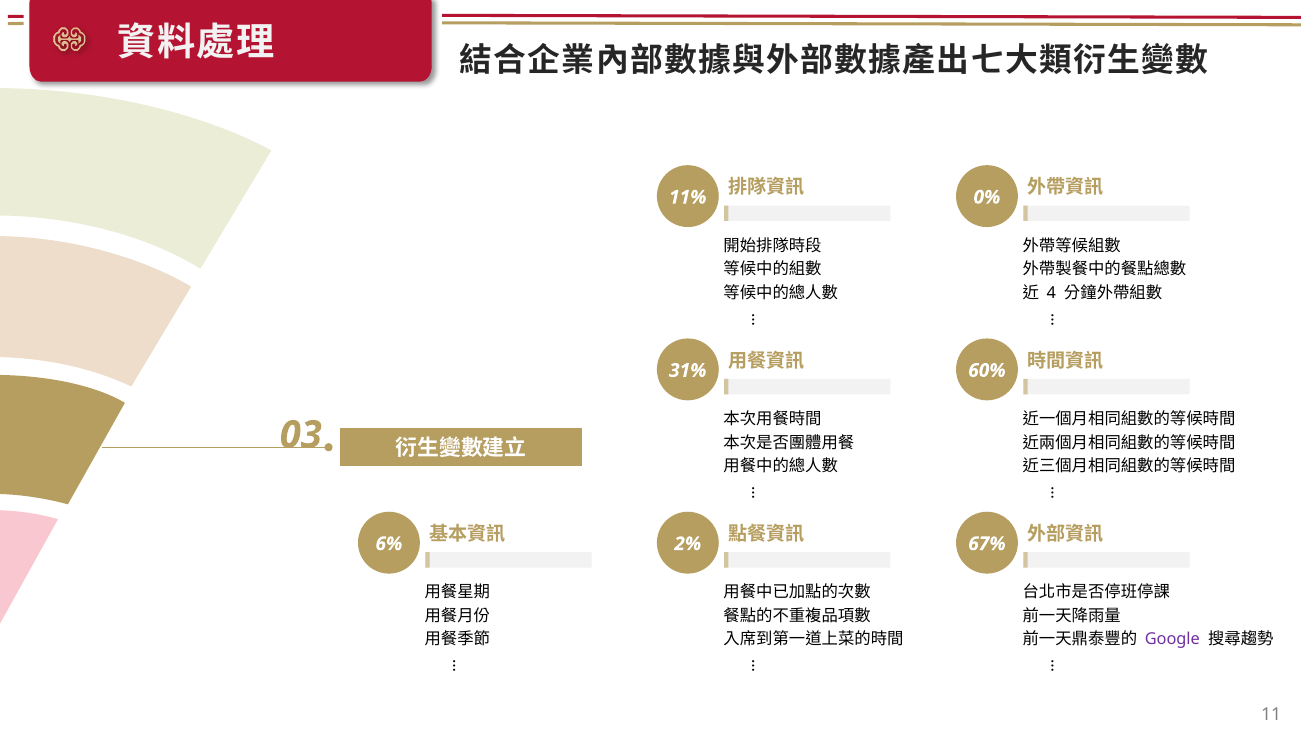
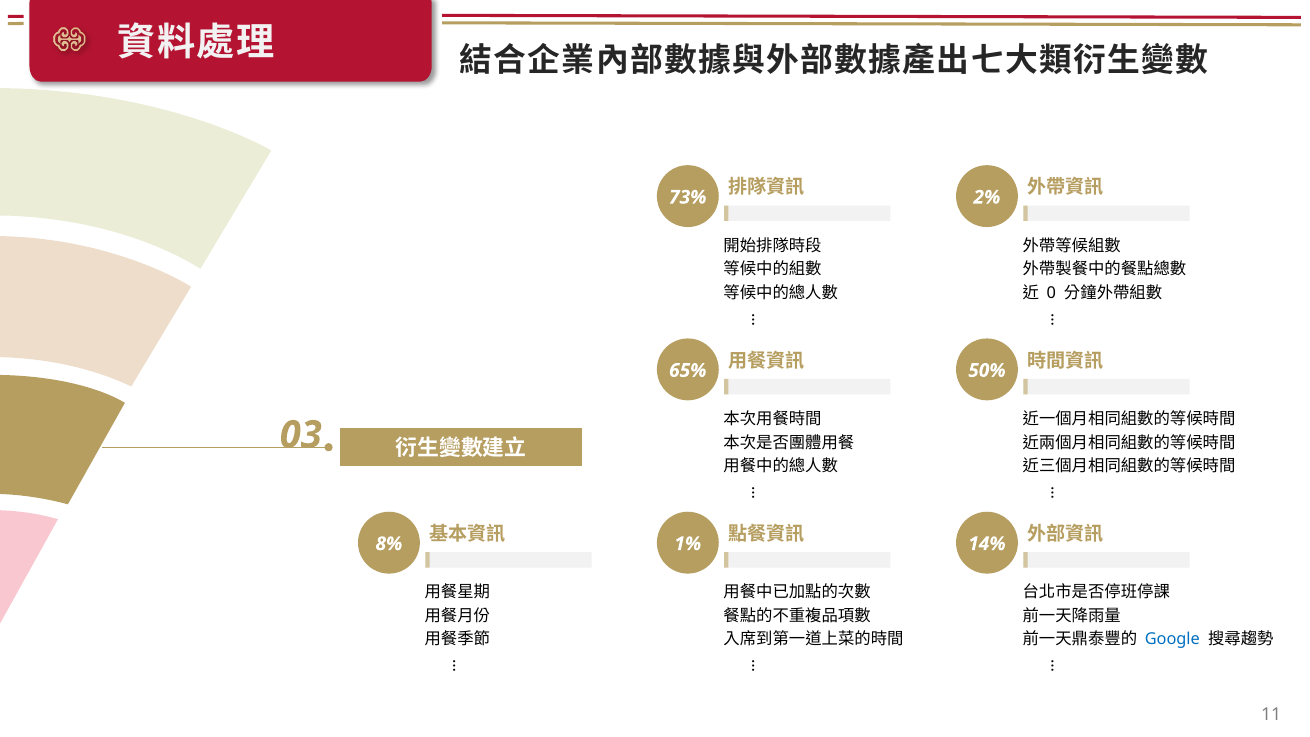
11%: 11% -> 73% (688, 197)
0%: 0% -> 2% (987, 197)
4: 4 -> 0 (1051, 293)
31%: 31% -> 65% (688, 370)
60%: 60% -> 50% (987, 370)
6%: 6% -> 8% (389, 544)
2%: 2% -> 1% (688, 544)
67%: 67% -> 14% (987, 544)
Google colour: purple -> blue (1172, 639)
